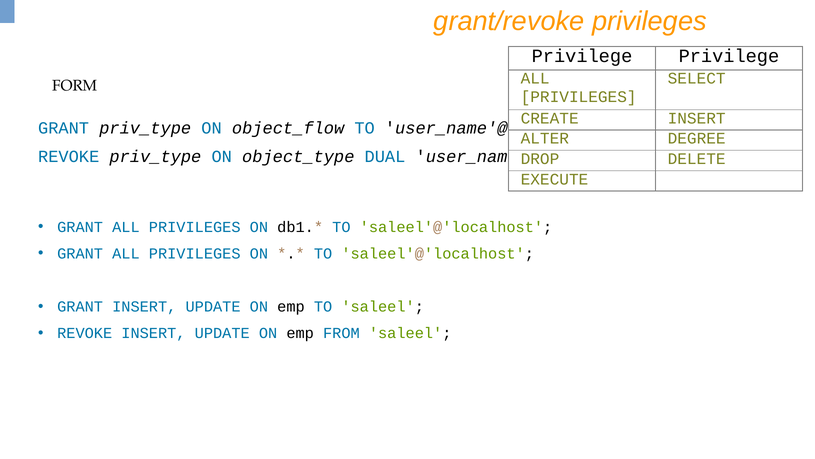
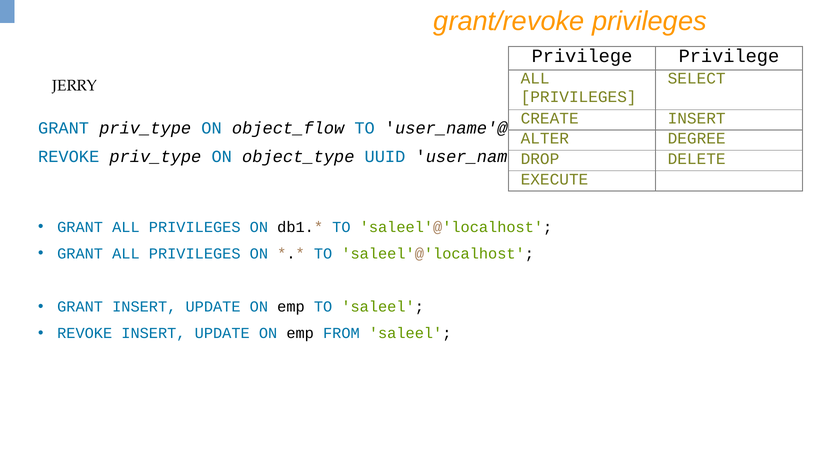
FORM: FORM -> JERRY (75, 86)
DUAL: DUAL -> UUID (385, 157)
